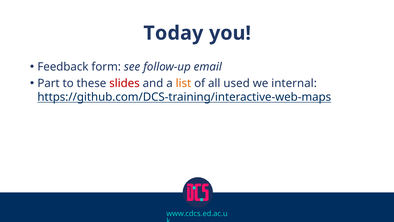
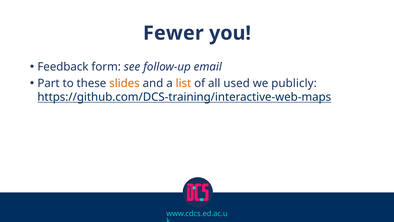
Today: Today -> Fewer (173, 33)
slides colour: red -> orange (124, 83)
internal: internal -> publicly (294, 83)
